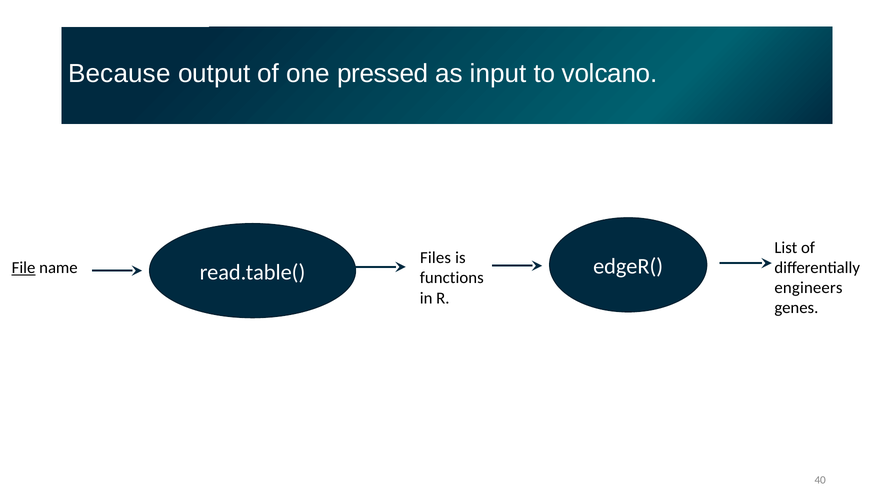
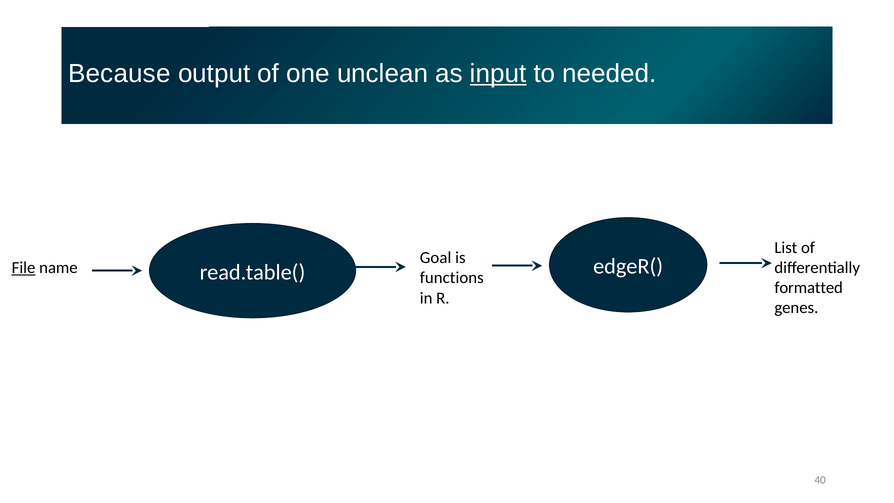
pressed: pressed -> unclean (383, 73)
input underline: none -> present (498, 73)
volcano: volcano -> needed (609, 73)
Files: Files -> Goal (436, 258)
engineers: engineers -> formatted (809, 288)
